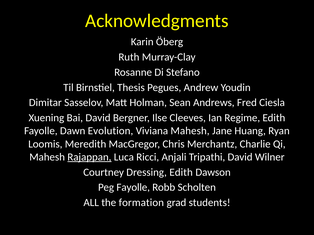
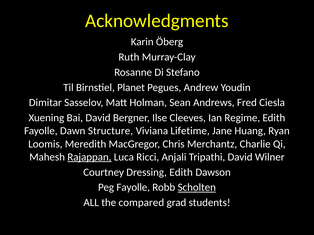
Thesis: Thesis -> Planet (131, 88)
Evolution: Evolution -> Structure (111, 131)
Viviana Mahesh: Mahesh -> Lifetime (190, 131)
Scholten underline: none -> present (197, 188)
formation: formation -> compared (141, 203)
